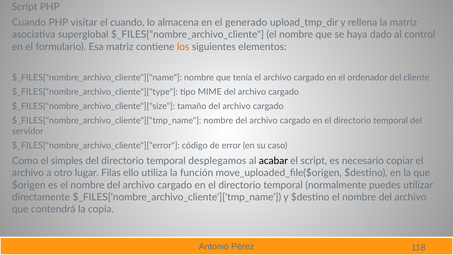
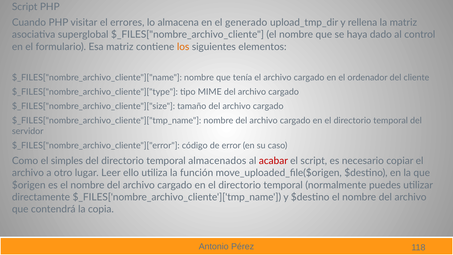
el cuando: cuando -> errores (127, 23)
desplegamos: desplegamos -> almacenados (217, 161)
acabar colour: black -> red (273, 161)
Filas: Filas -> Leer (111, 173)
